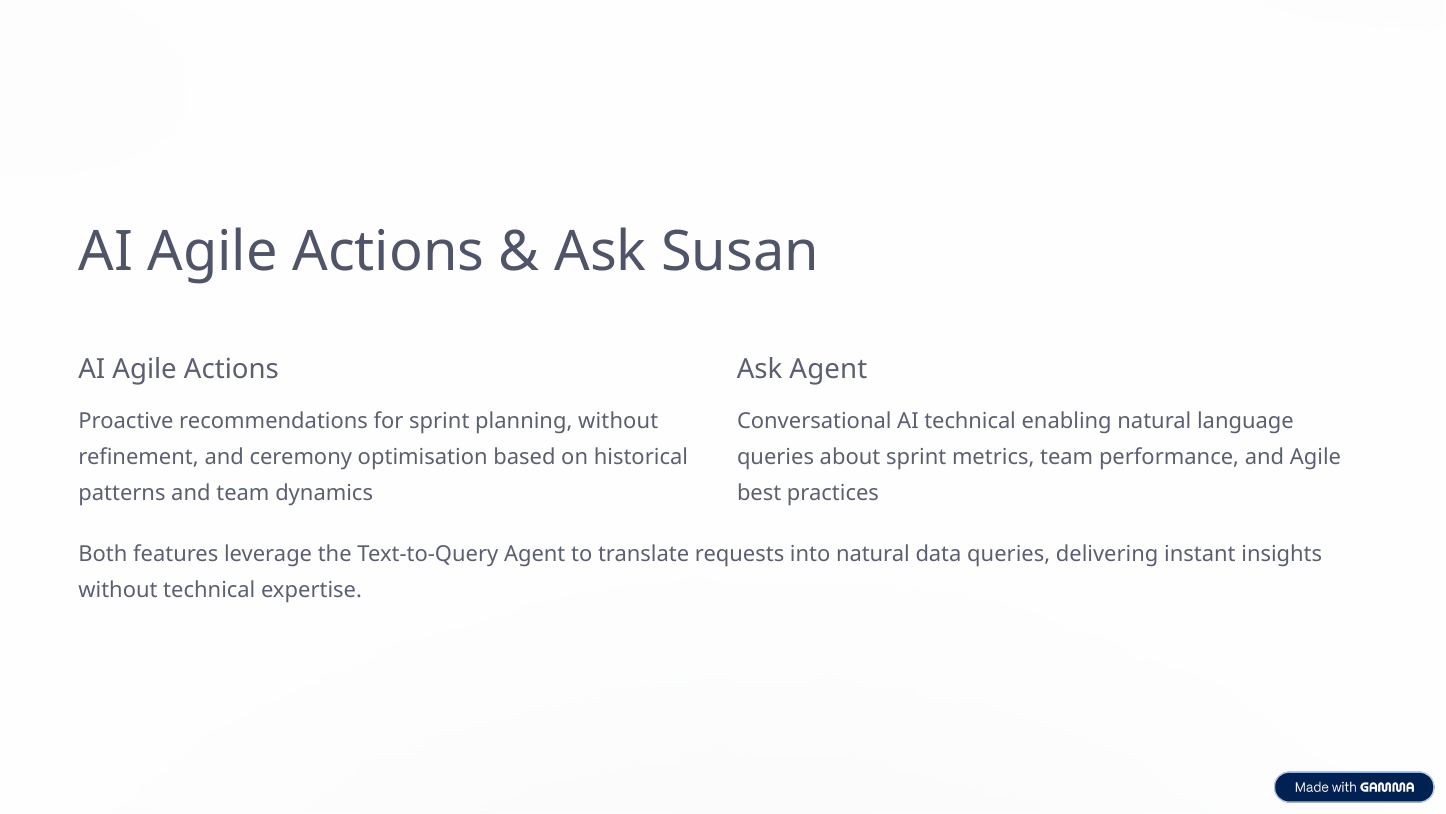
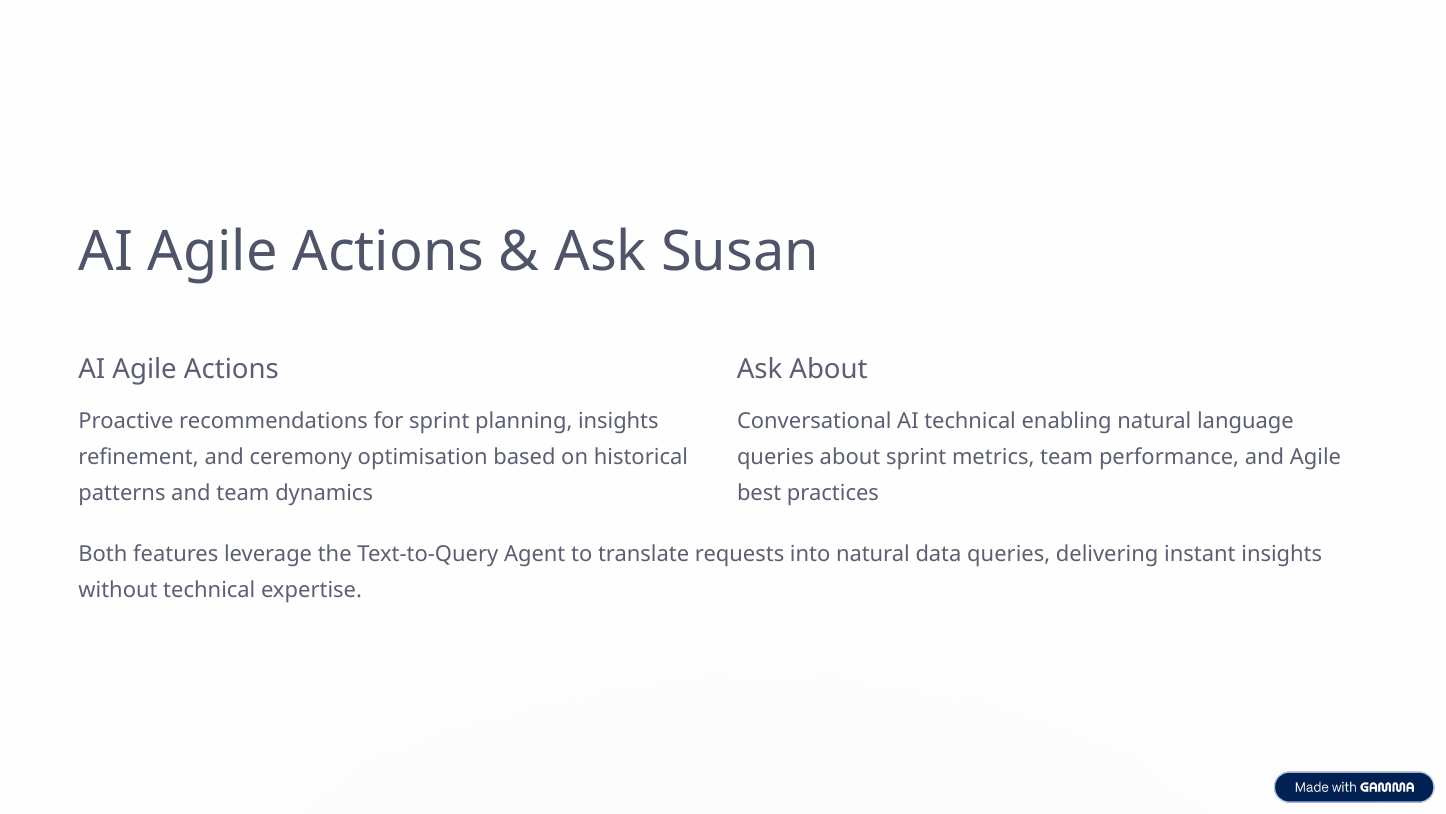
Ask Agent: Agent -> About (828, 369)
planning without: without -> insights (618, 421)
